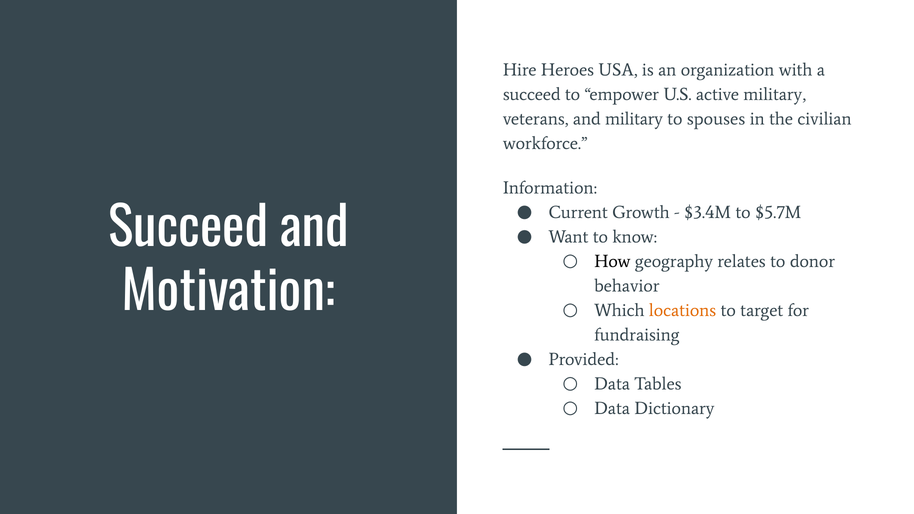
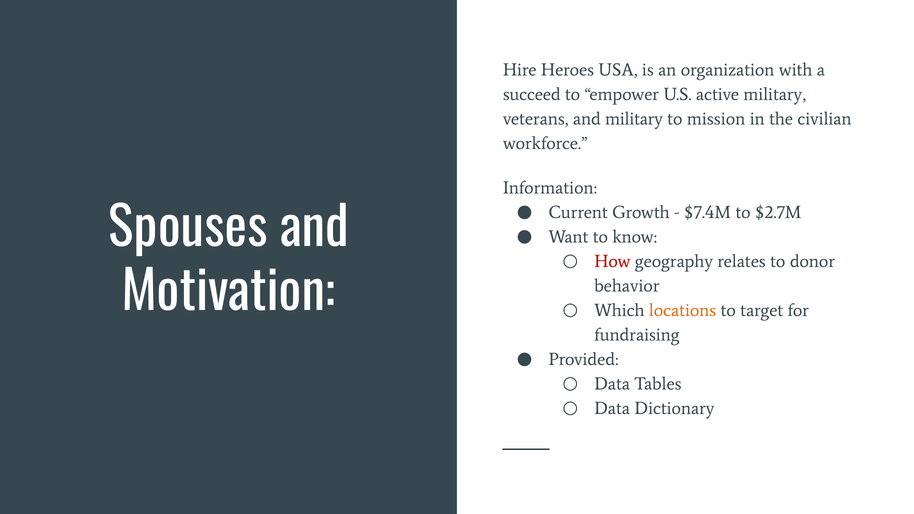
spouses: spouses -> mission (716, 119)
$3.4M: $3.4M -> $7.4M (707, 213)
$5.7M: $5.7M -> $2.7M (778, 213)
Succeed: Succeed -> Spouses (188, 229)
How colour: black -> red (612, 262)
